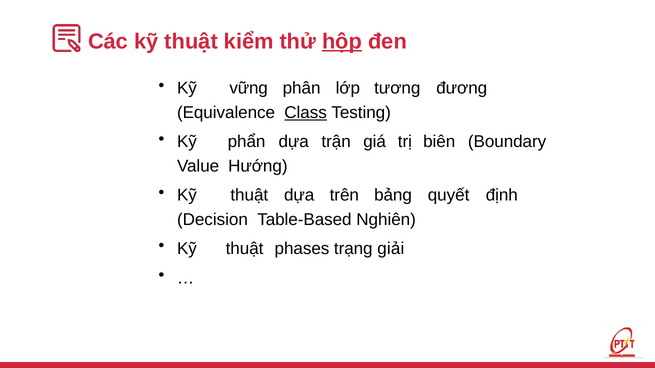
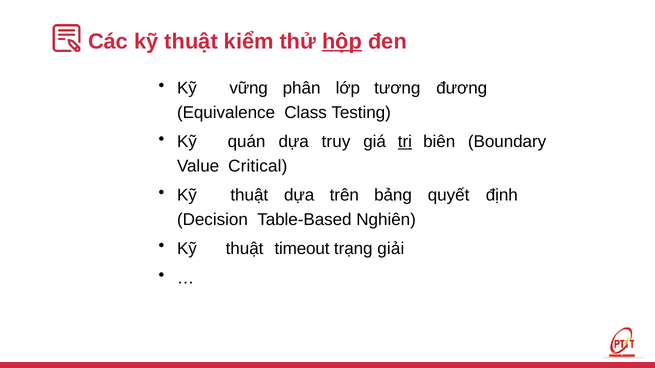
Class underline: present -> none (306, 113)
phẩn: phẩn -> quán (247, 142)
trận: trận -> truy (336, 142)
trị underline: none -> present (405, 142)
Hướng: Hướng -> Critical (258, 166)
phases: phases -> timeout (302, 249)
